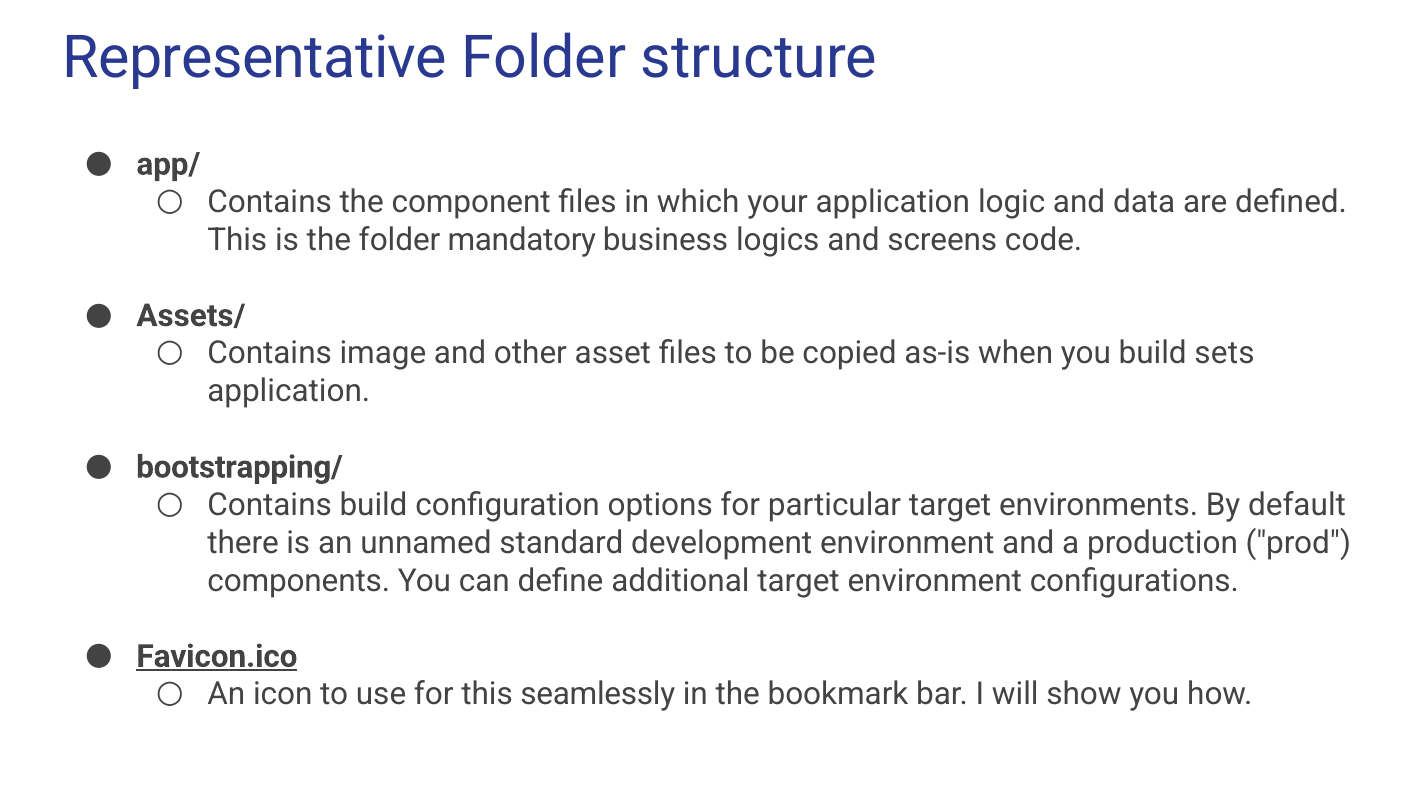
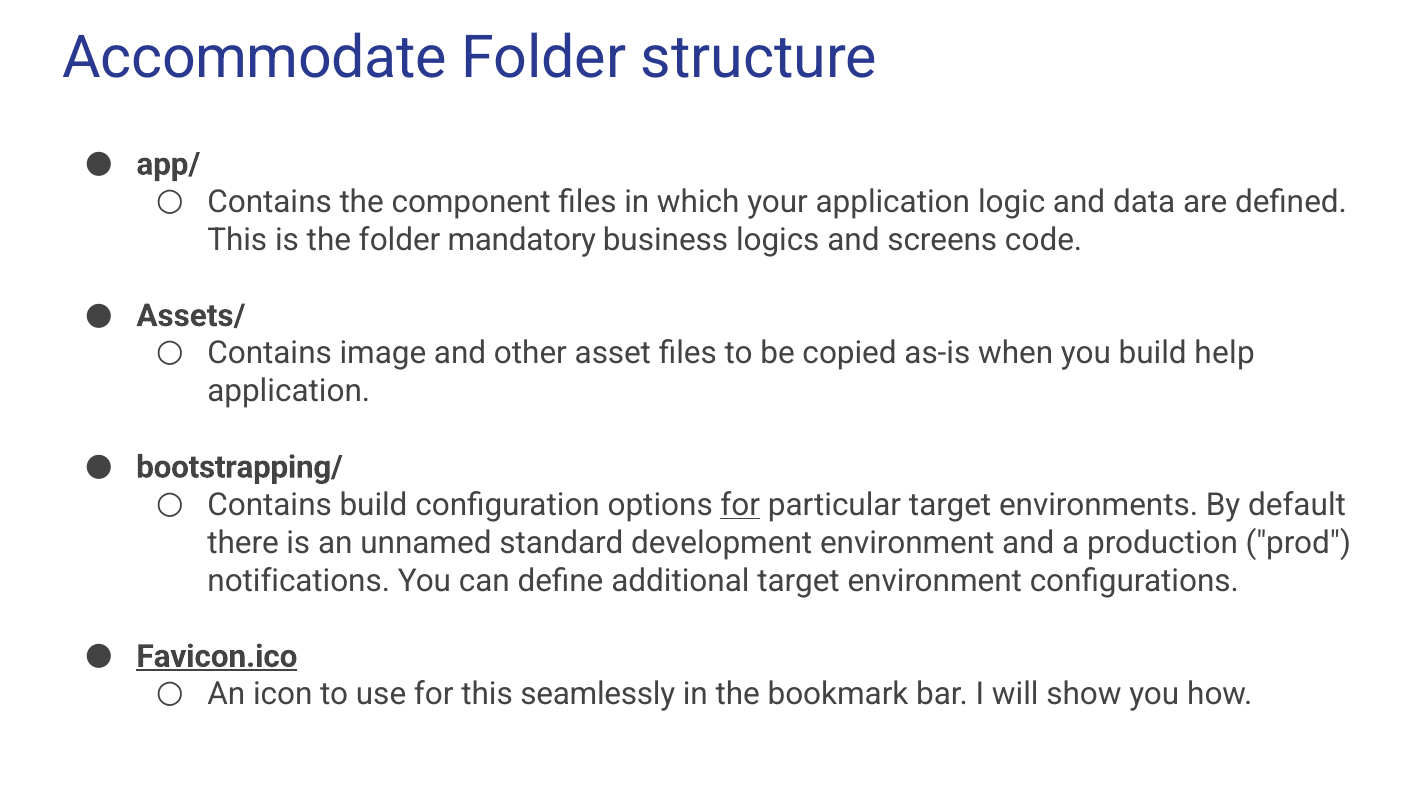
Representative: Representative -> Accommodate (255, 58)
sets: sets -> help (1225, 354)
for underline: none -> present (740, 505)
components: components -> notifications (299, 581)
